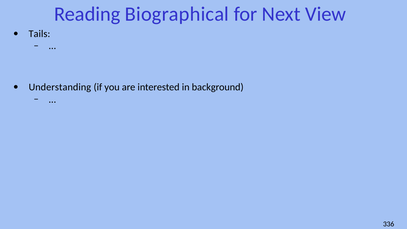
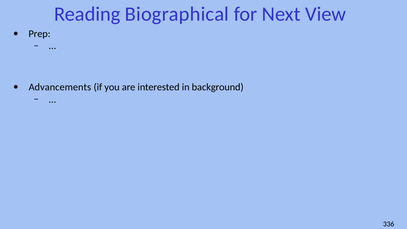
Tails: Tails -> Prep (39, 34)
Understanding: Understanding -> Advancements (60, 87)
